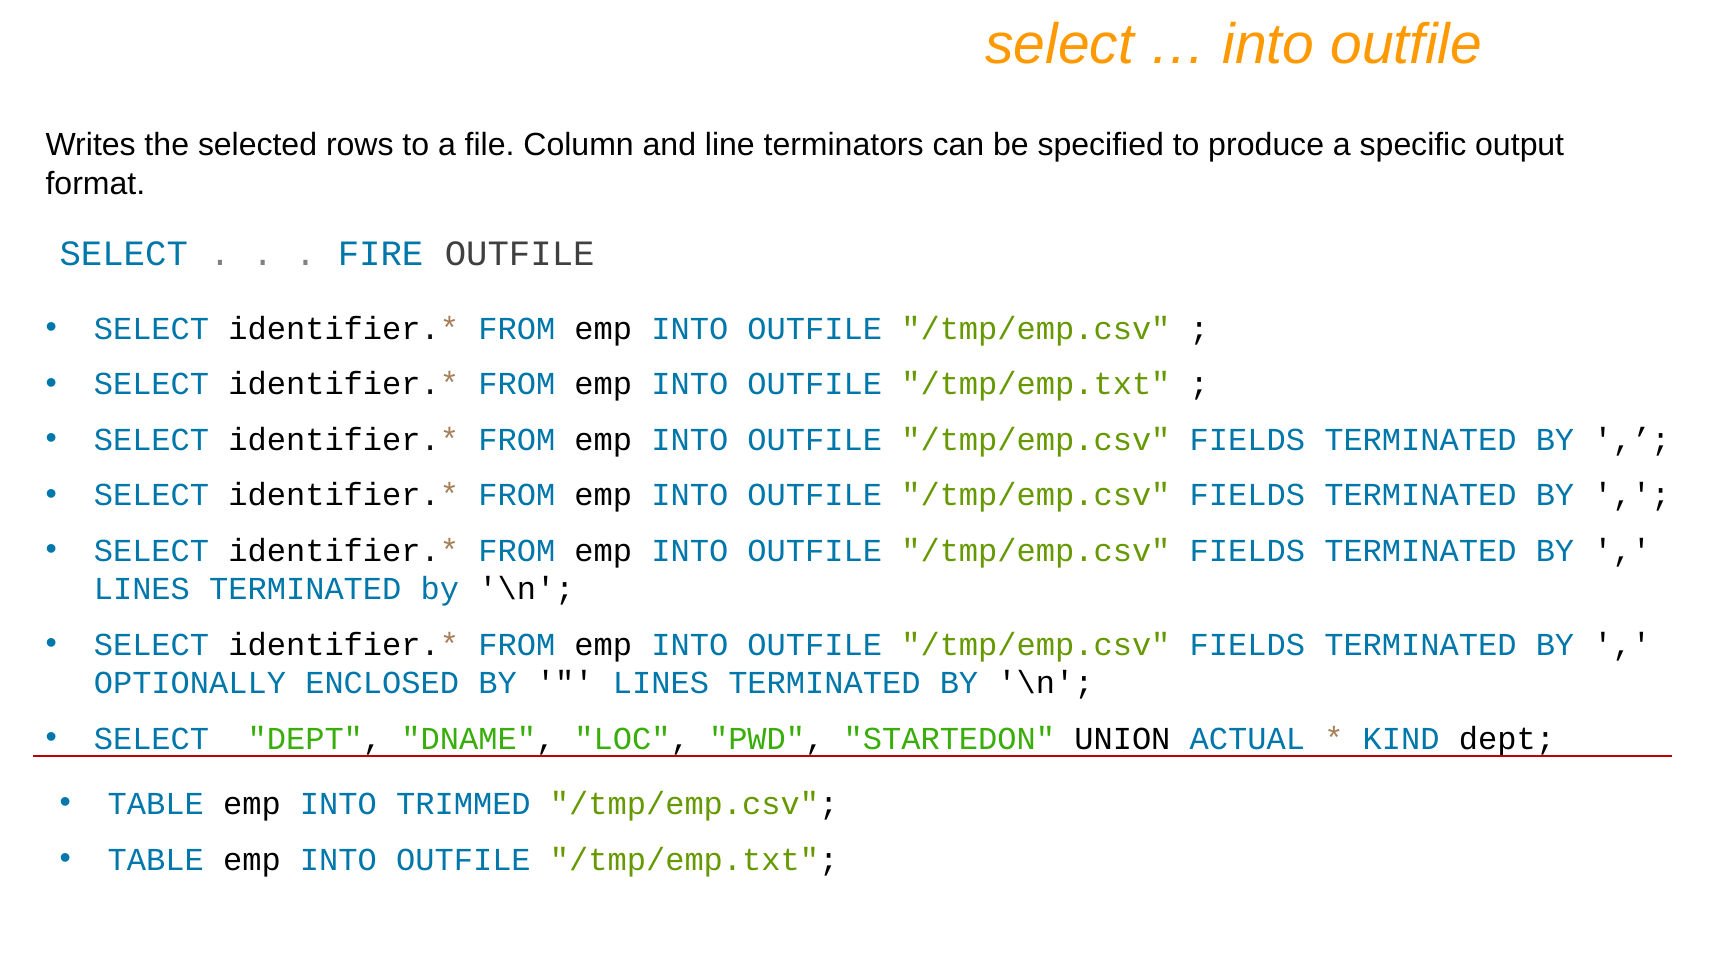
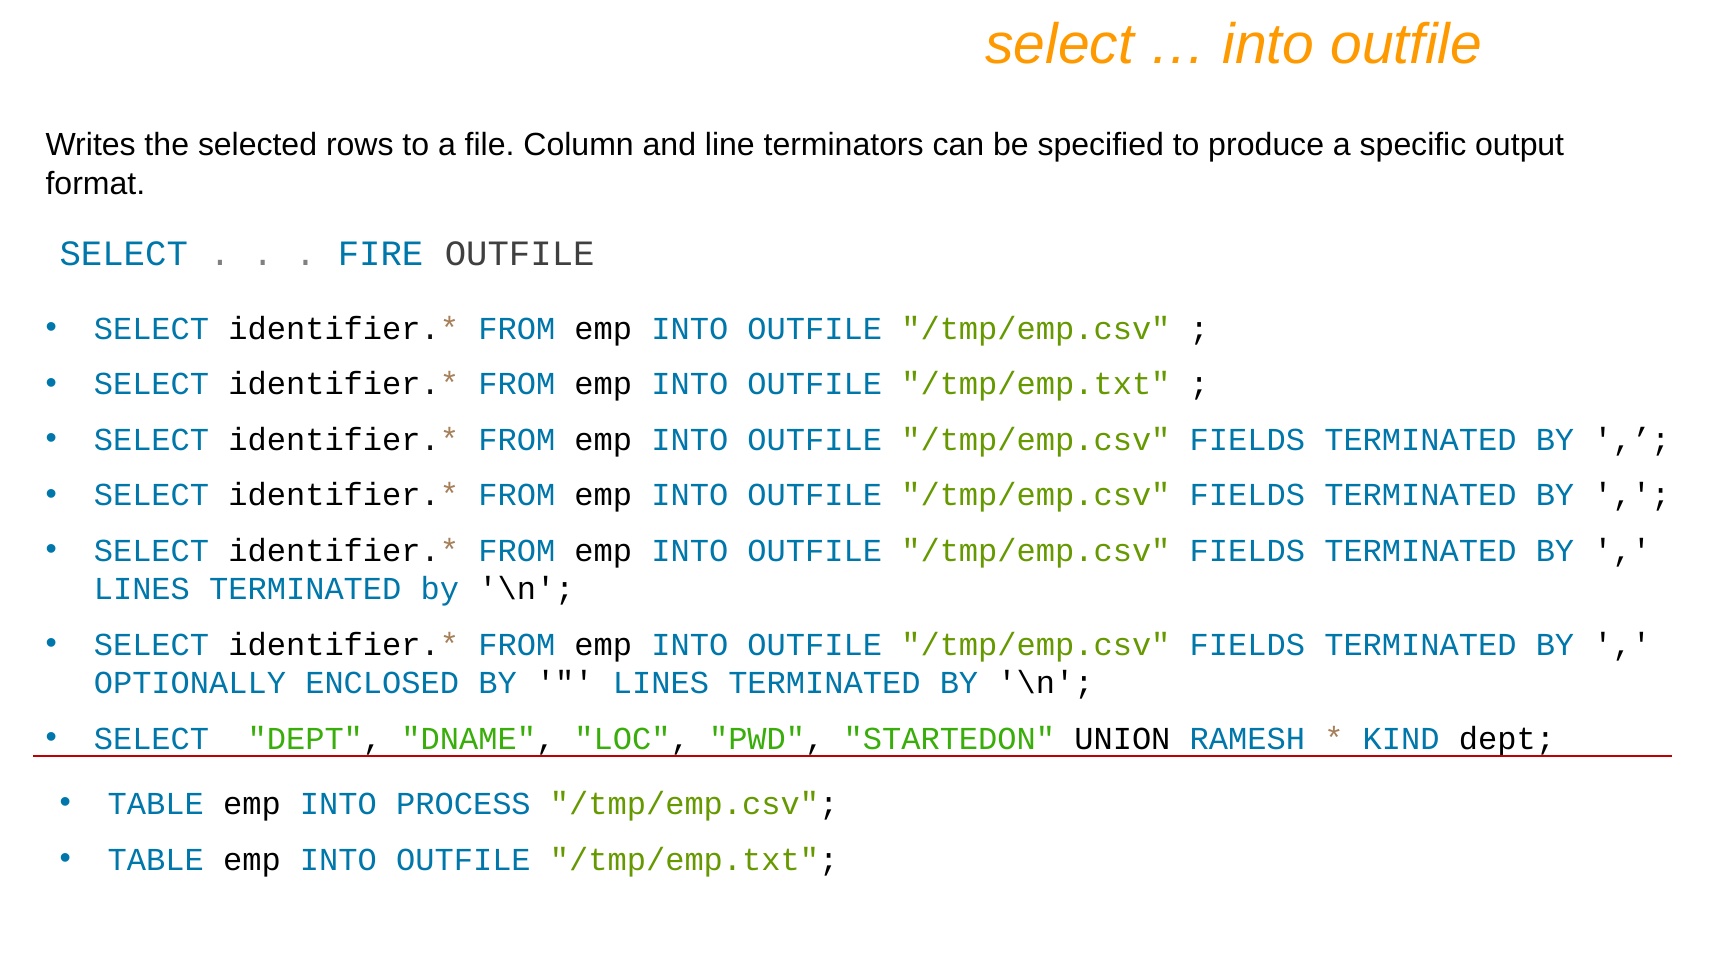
ACTUAL: ACTUAL -> RAMESH (1247, 739)
TRIMMED: TRIMMED -> PROCESS (463, 804)
